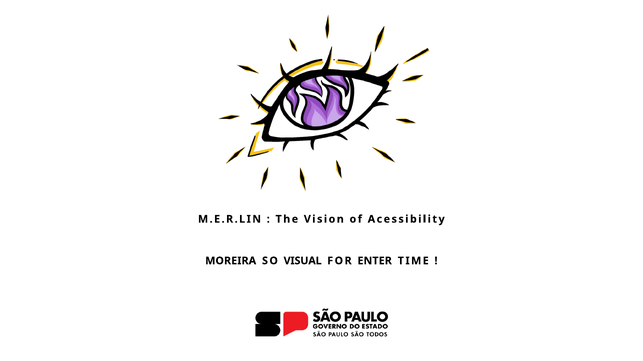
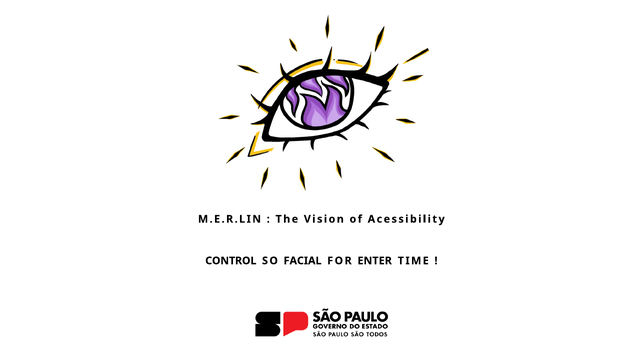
MOREIRA: MOREIRA -> CONTROL (231, 261)
VISUAL: VISUAL -> FACIAL (303, 261)
